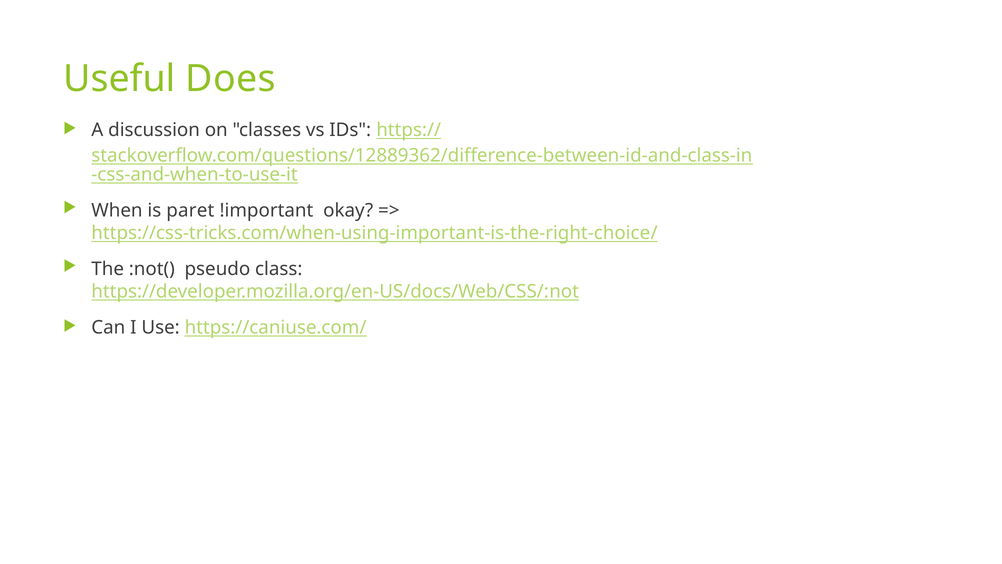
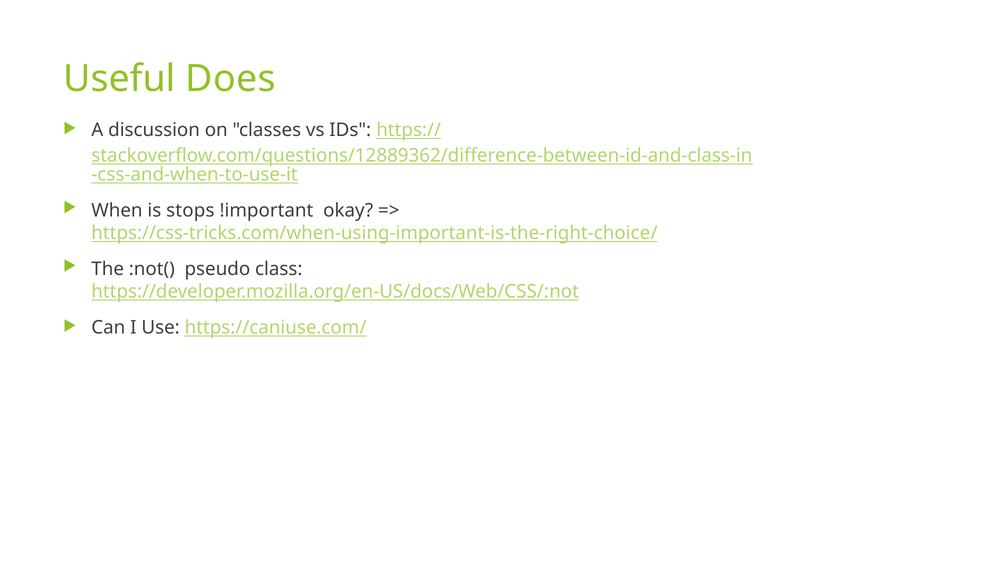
paret: paret -> stops (190, 210)
